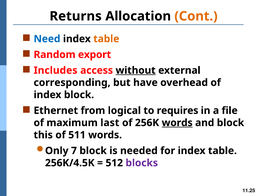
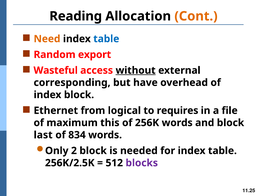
Returns: Returns -> Reading (76, 16)
Need colour: blue -> orange (47, 39)
table colour: orange -> blue (106, 39)
Includes: Includes -> Wasteful (56, 70)
last: last -> this (110, 123)
words underline: present -> none (177, 123)
this: this -> last (43, 135)
511: 511 -> 834 (77, 135)
7: 7 -> 2 (74, 151)
256K/4.5K: 256K/4.5K -> 256K/2.5K (70, 163)
